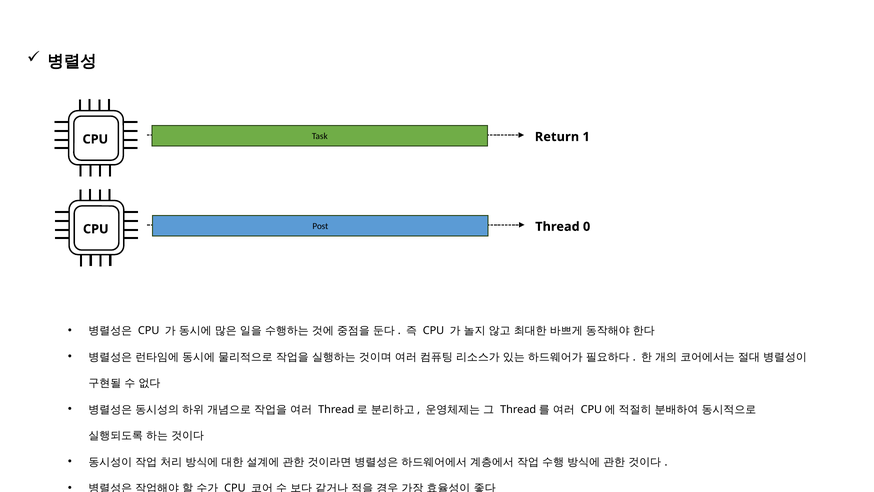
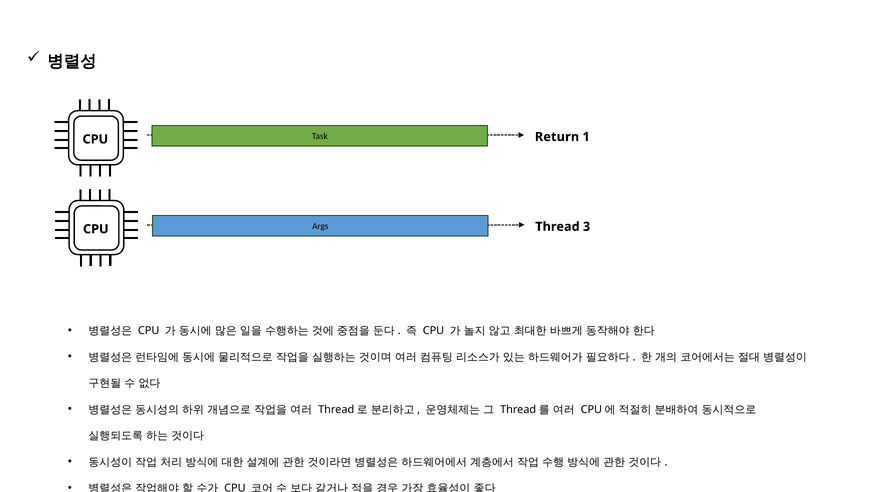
Post: Post -> Args (320, 226)
0: 0 -> 3 (587, 226)
